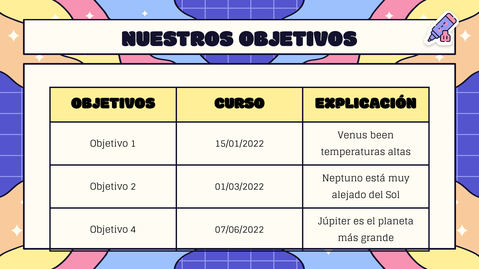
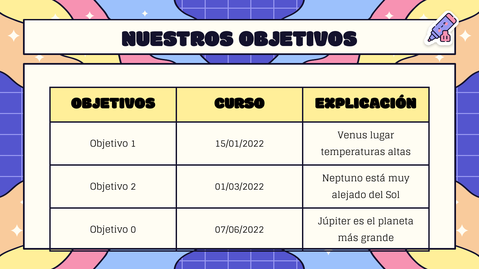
been: been -> lugar (382, 136)
4: 4 -> 0 (133, 230)
